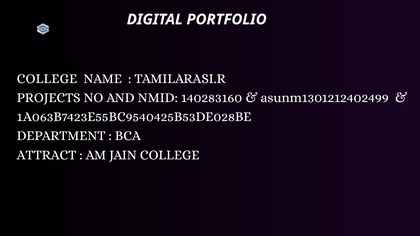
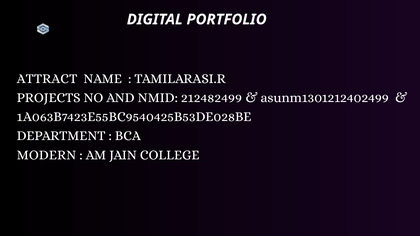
COLLEGE: COLLEGE -> ATTRACT (47, 79)
140283160: 140283160 -> 212482499 (212, 98)
ATTRACT: ATTRACT -> MODERN (46, 155)
